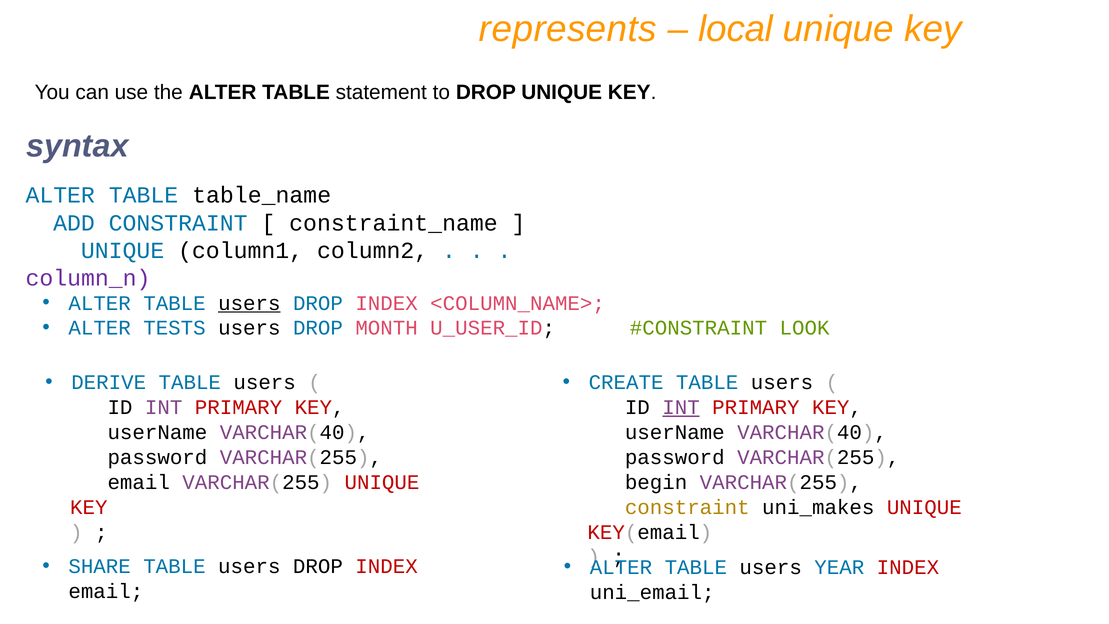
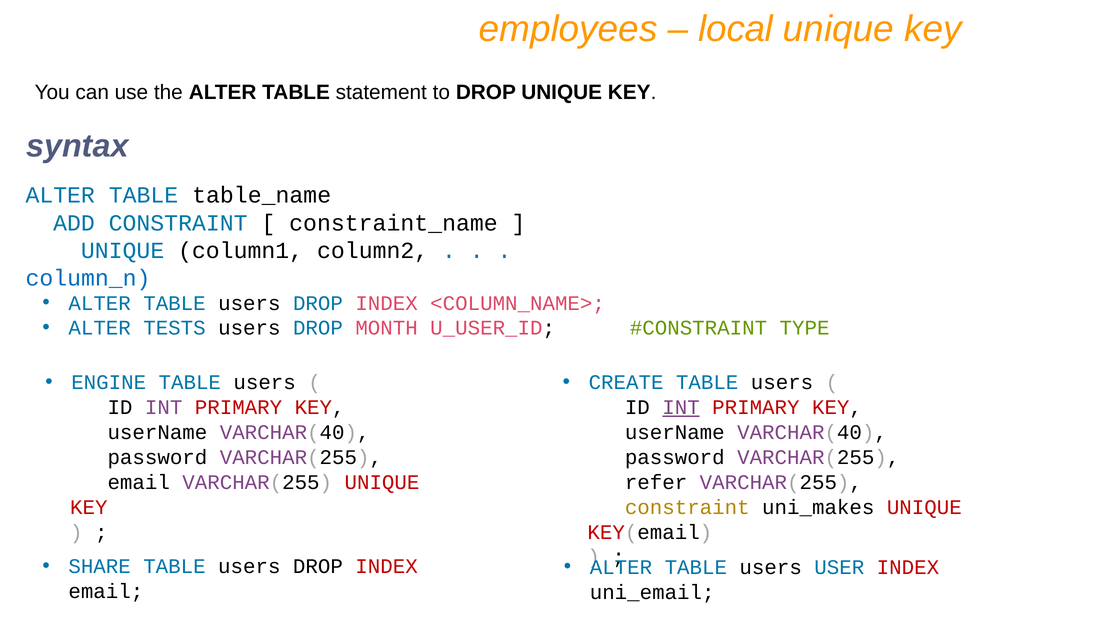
represents: represents -> employees (568, 29)
column_n colour: purple -> blue (88, 278)
users underline: present -> none (249, 303)
LOOK: LOOK -> TYPE (805, 328)
DERIVE: DERIVE -> ENGINE (109, 382)
begin: begin -> refer (656, 482)
YEAR: YEAR -> USER (839, 567)
